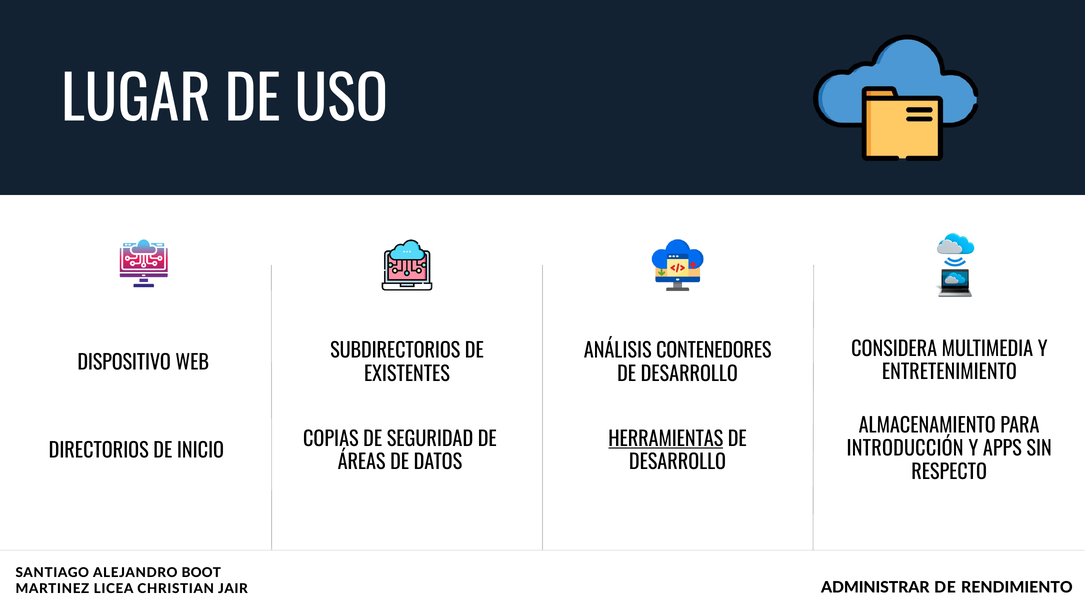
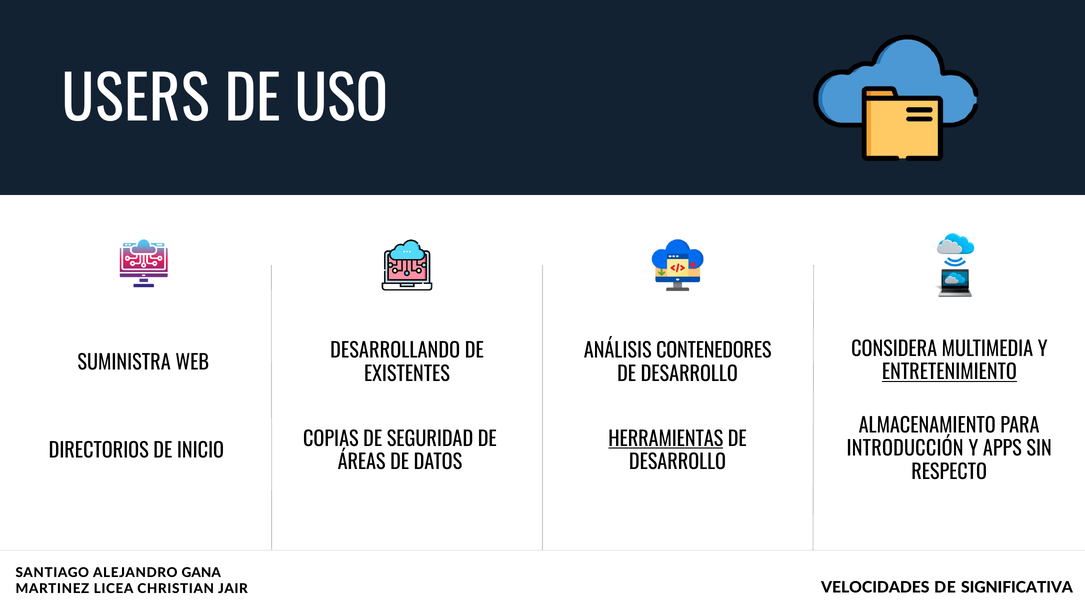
LUGAR: LUGAR -> USERS (136, 101)
SUBDIRECTORIOS: SUBDIRECTORIOS -> DESARROLLANDO (395, 351)
DISPOSITIVO: DISPOSITIVO -> SUMINISTRA (124, 362)
ENTRETENIMIENTO underline: none -> present (949, 372)
BOOT: BOOT -> GANA (201, 572)
ADMINISTRAR: ADMINISTRAR -> VELOCIDADES (875, 587)
RENDIMIENTO: RENDIMIENTO -> SIGNIFICATIVA (1017, 587)
